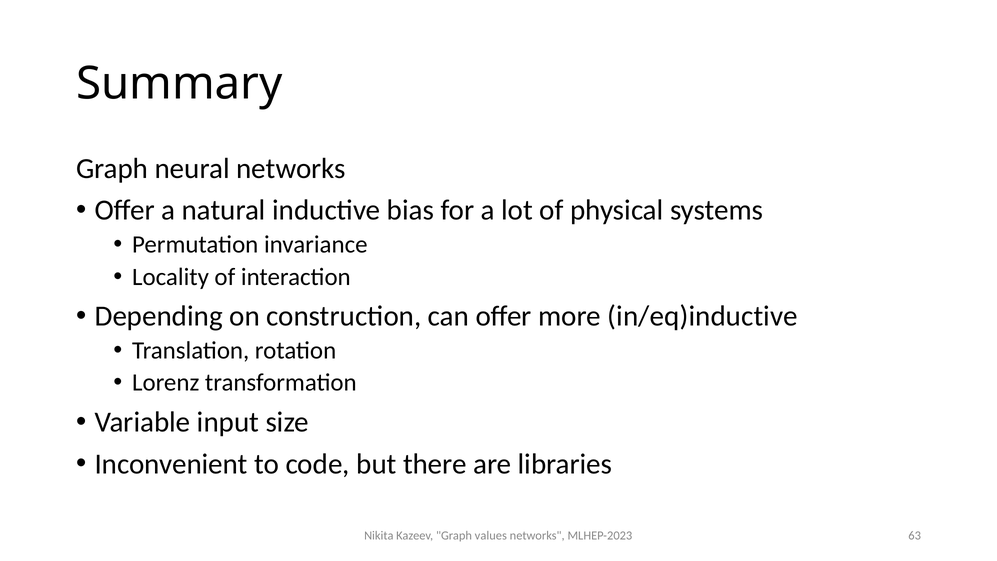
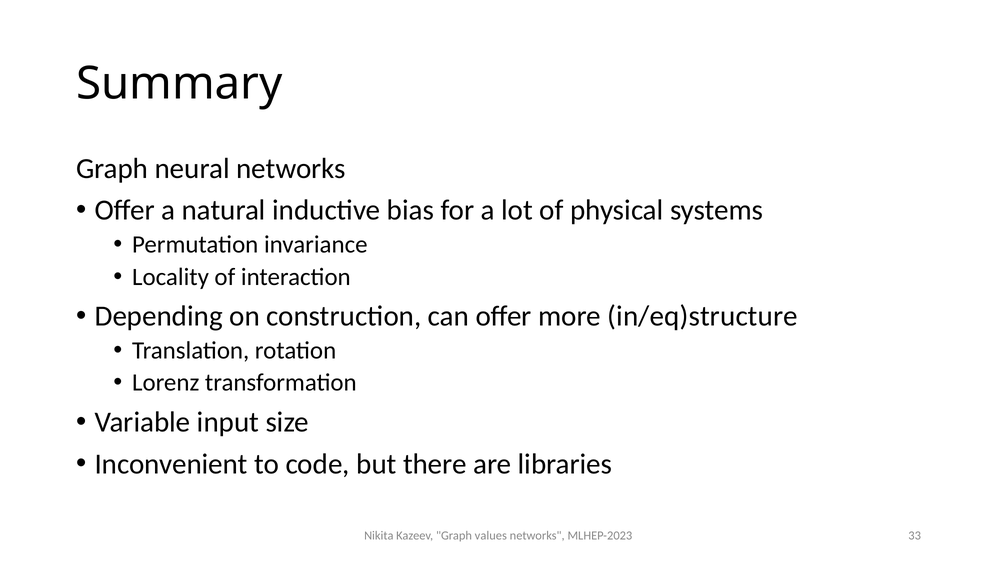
in/eq)inductive: in/eq)inductive -> in/eq)structure (703, 316)
63: 63 -> 33 (915, 535)
